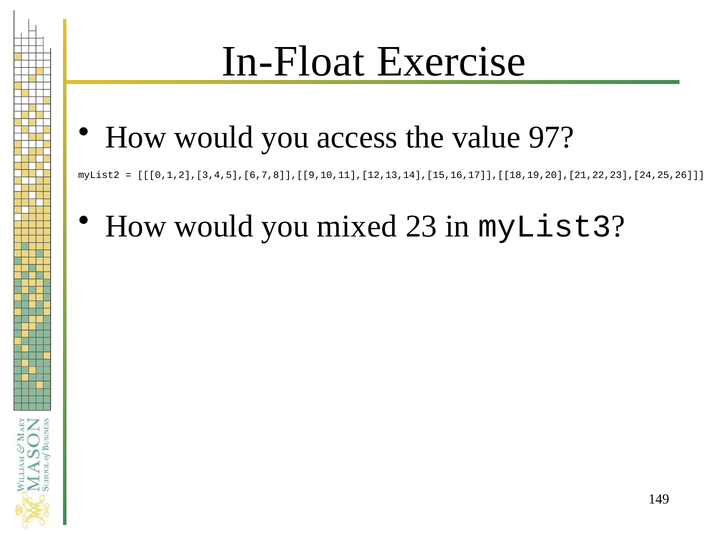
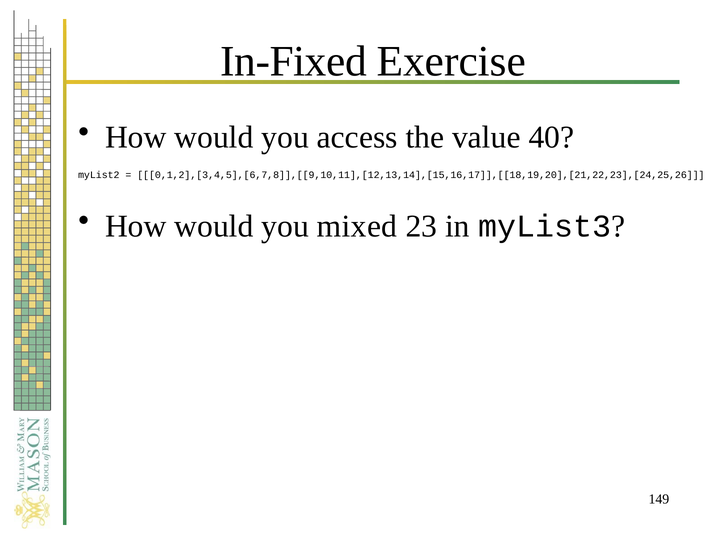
In-Float: In-Float -> In-Fixed (293, 61)
97: 97 -> 40 (551, 138)
